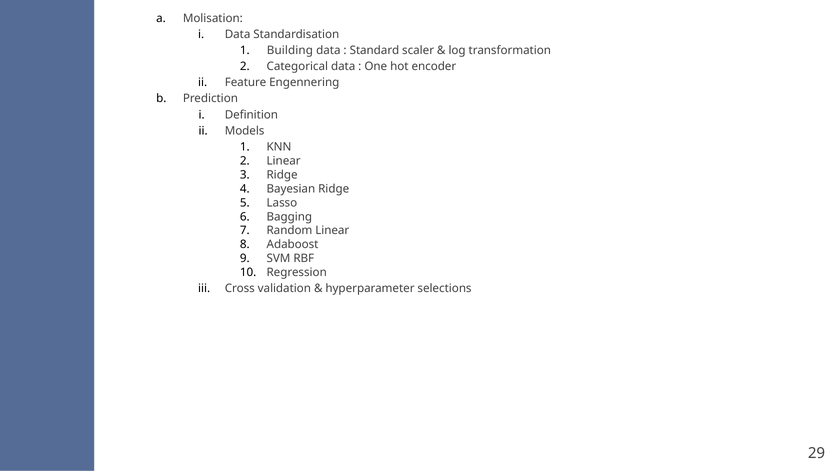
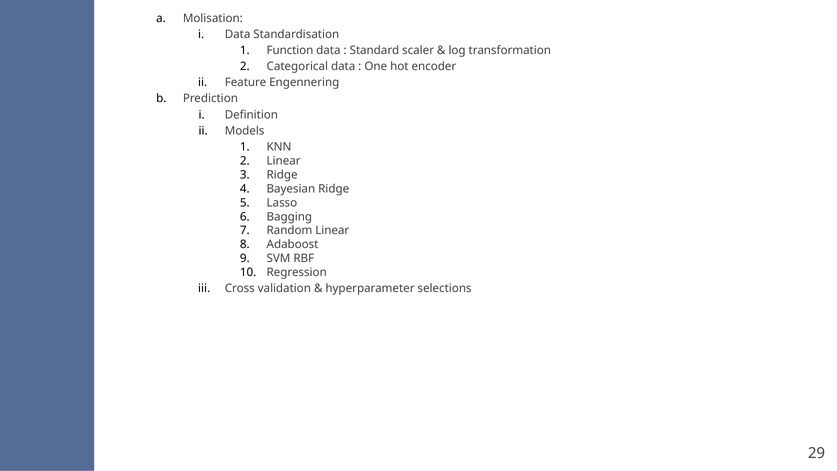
Building: Building -> Function (290, 50)
